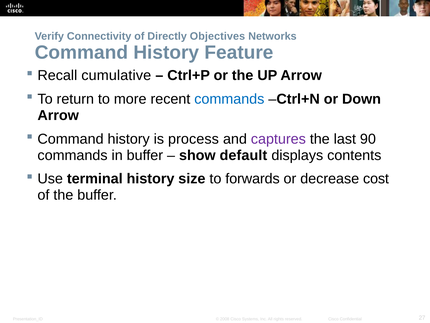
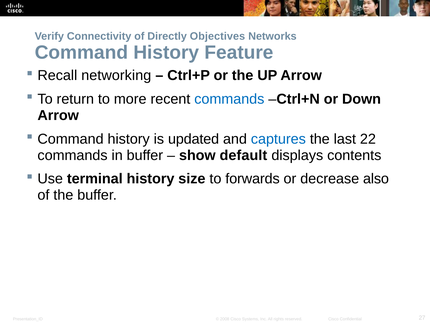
cumulative: cumulative -> networking (116, 75)
process: process -> updated (194, 139)
captures colour: purple -> blue (278, 139)
90: 90 -> 22 (368, 139)
cost: cost -> also (376, 179)
